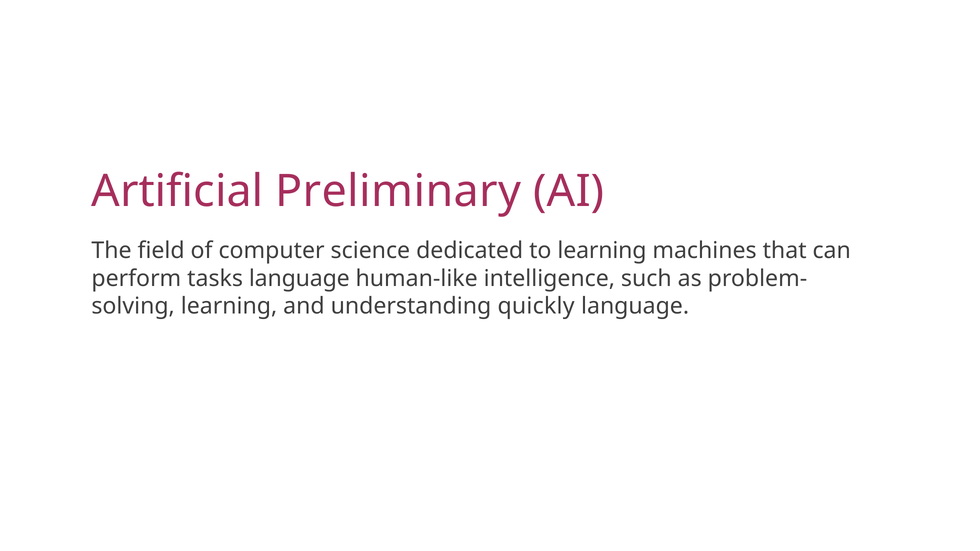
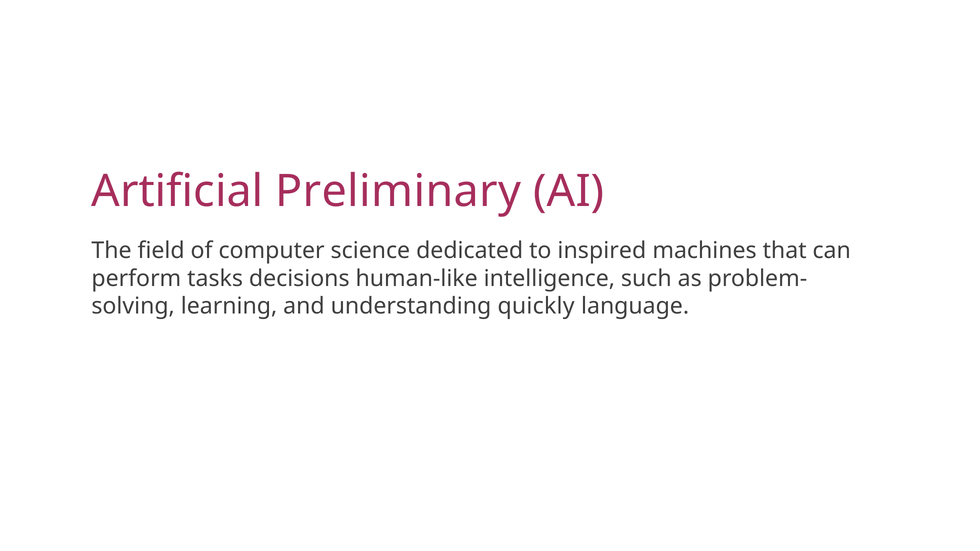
to learning: learning -> inspired (602, 251)
tasks language: language -> decisions (299, 279)
